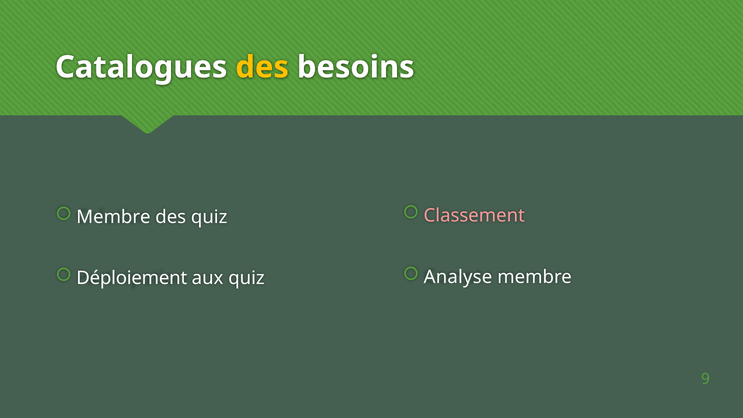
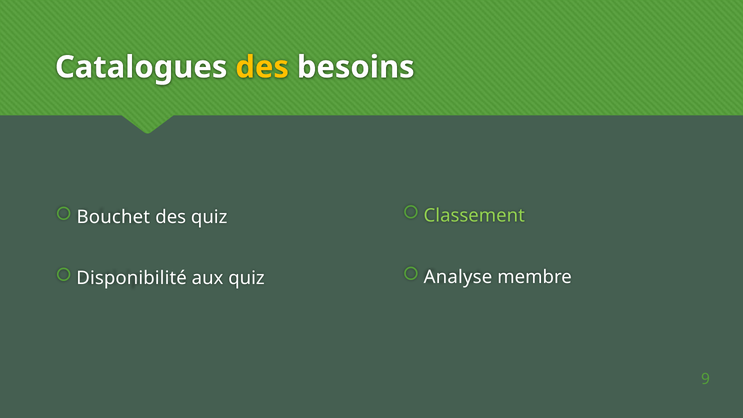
Classement colour: pink -> light green (474, 216)
Membre: Membre -> Bouchet (113, 217)
Déploiement: Déploiement -> Disponibilité (132, 278)
